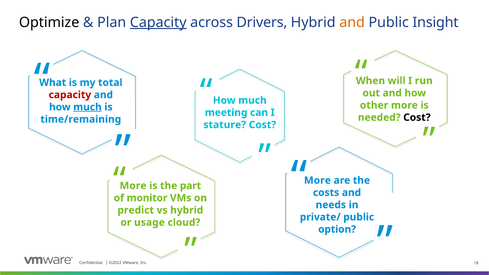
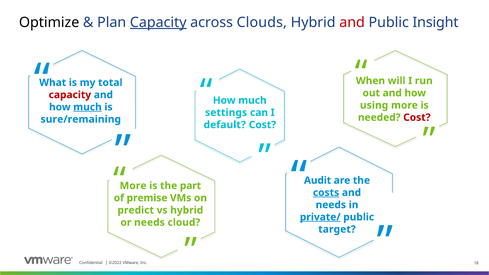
Drivers: Drivers -> Clouds (262, 22)
and colour: orange -> red (352, 22)
other: other -> using (374, 105)
meeting: meeting -> settings (226, 113)
Cost colour: black -> red (417, 118)
time/remaining: time/remaining -> sure/remaining (81, 119)
stature: stature -> default (225, 125)
More: More -> Audit (318, 180)
costs underline: none -> present (326, 193)
monitor: monitor -> premise (147, 198)
private/ underline: none -> present (320, 217)
or usage: usage -> needs (149, 223)
option: option -> target (337, 229)
